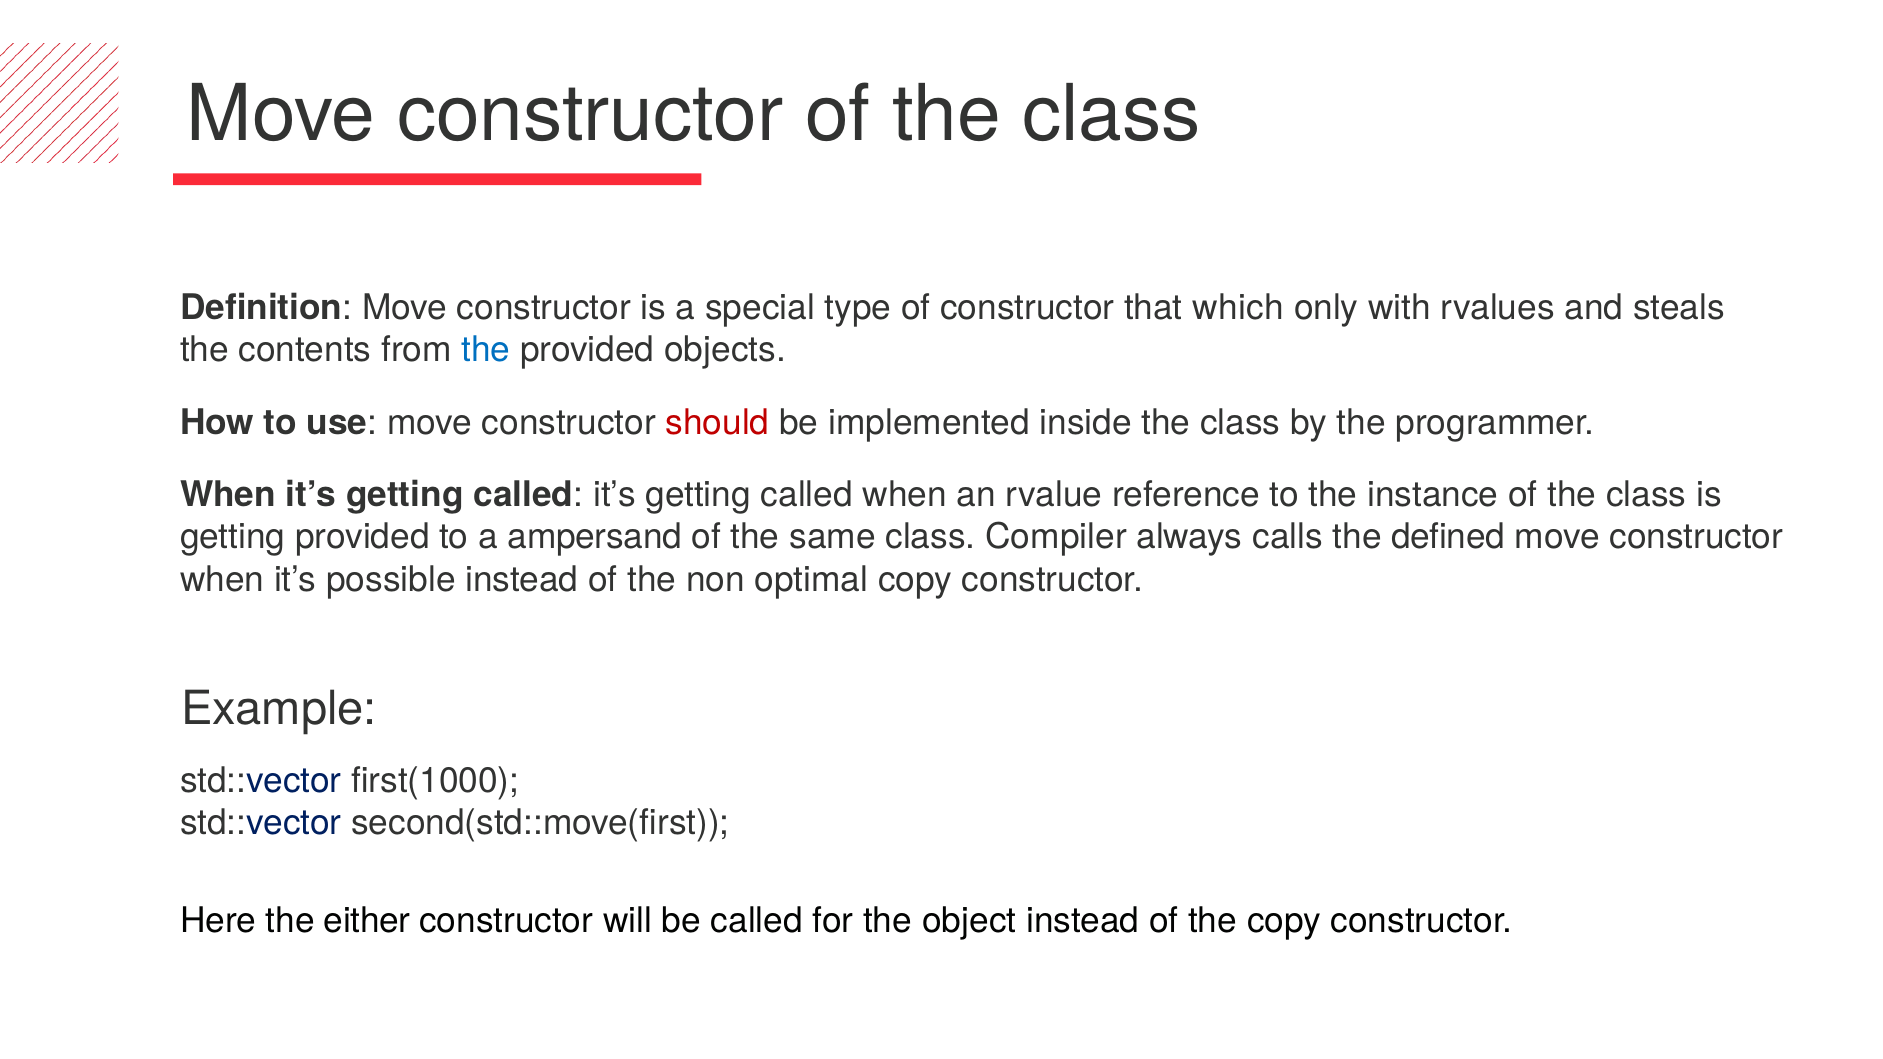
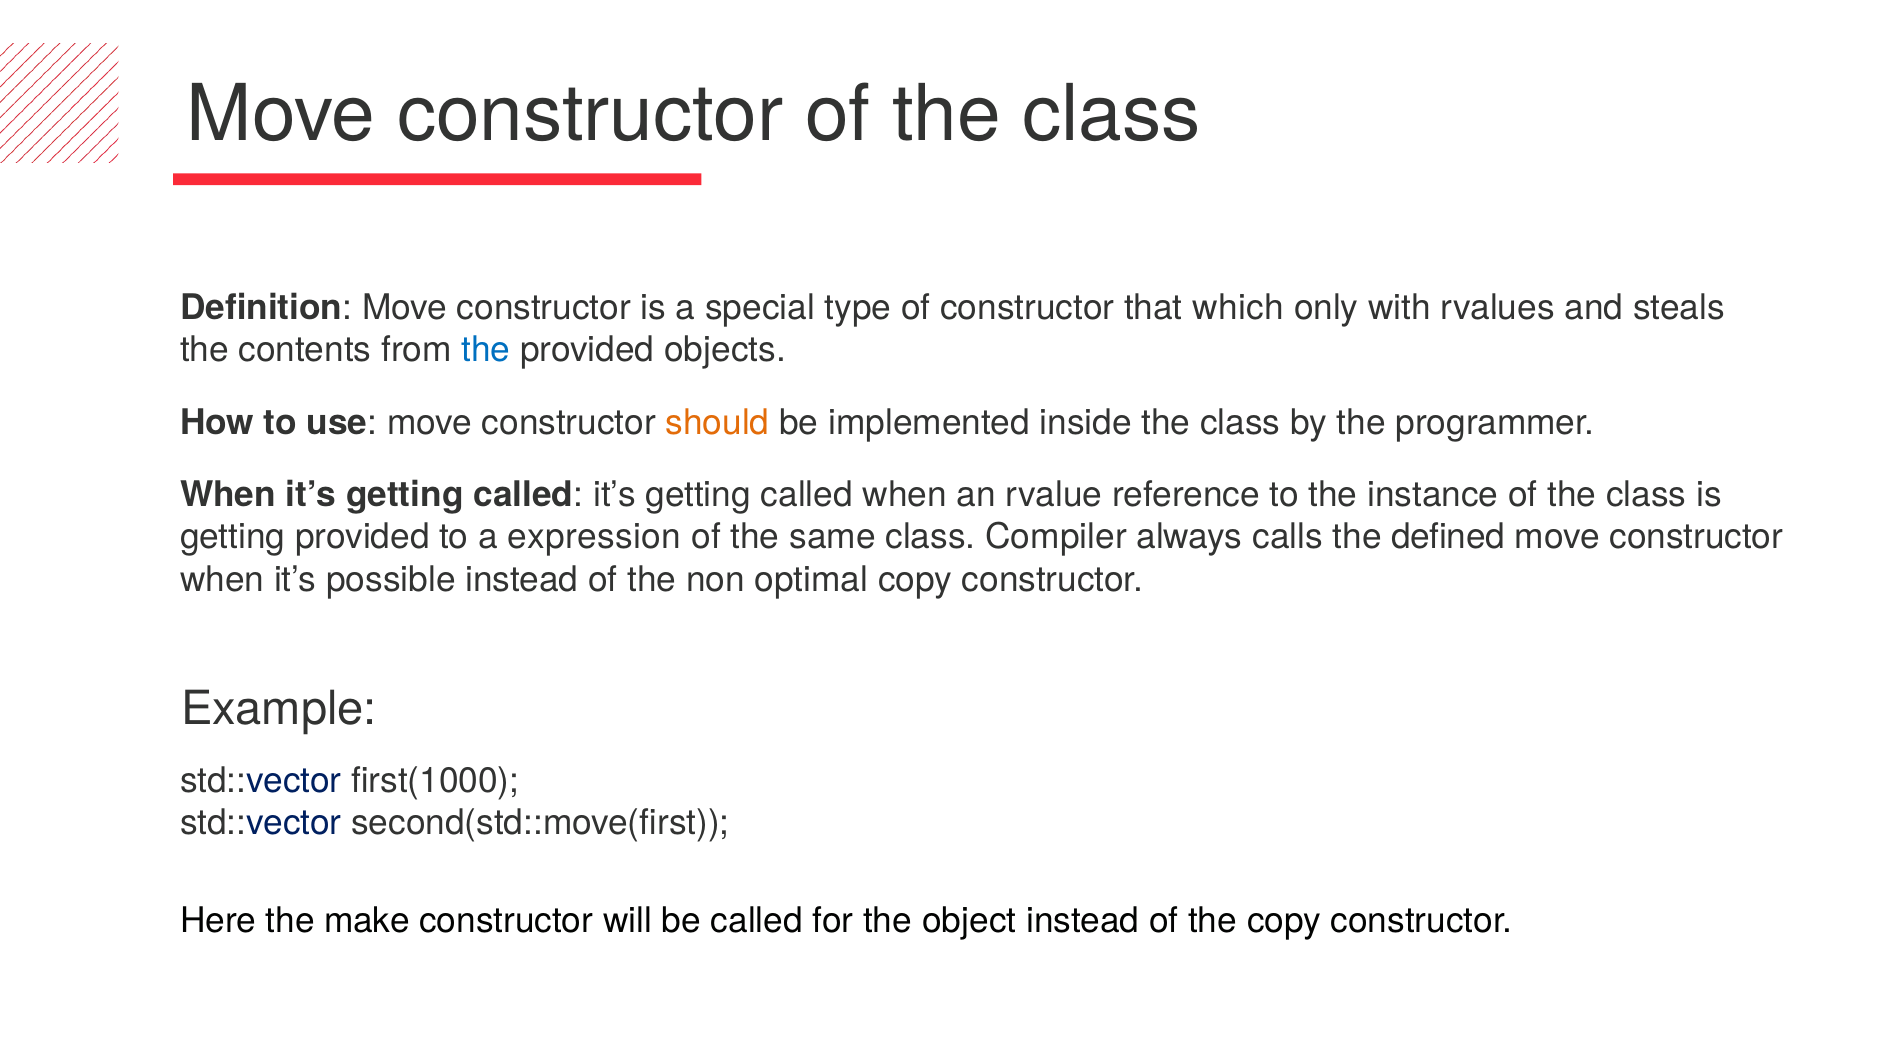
should colour: red -> orange (718, 423)
ampersand: ampersand -> expression (595, 537)
either: either -> make (367, 921)
